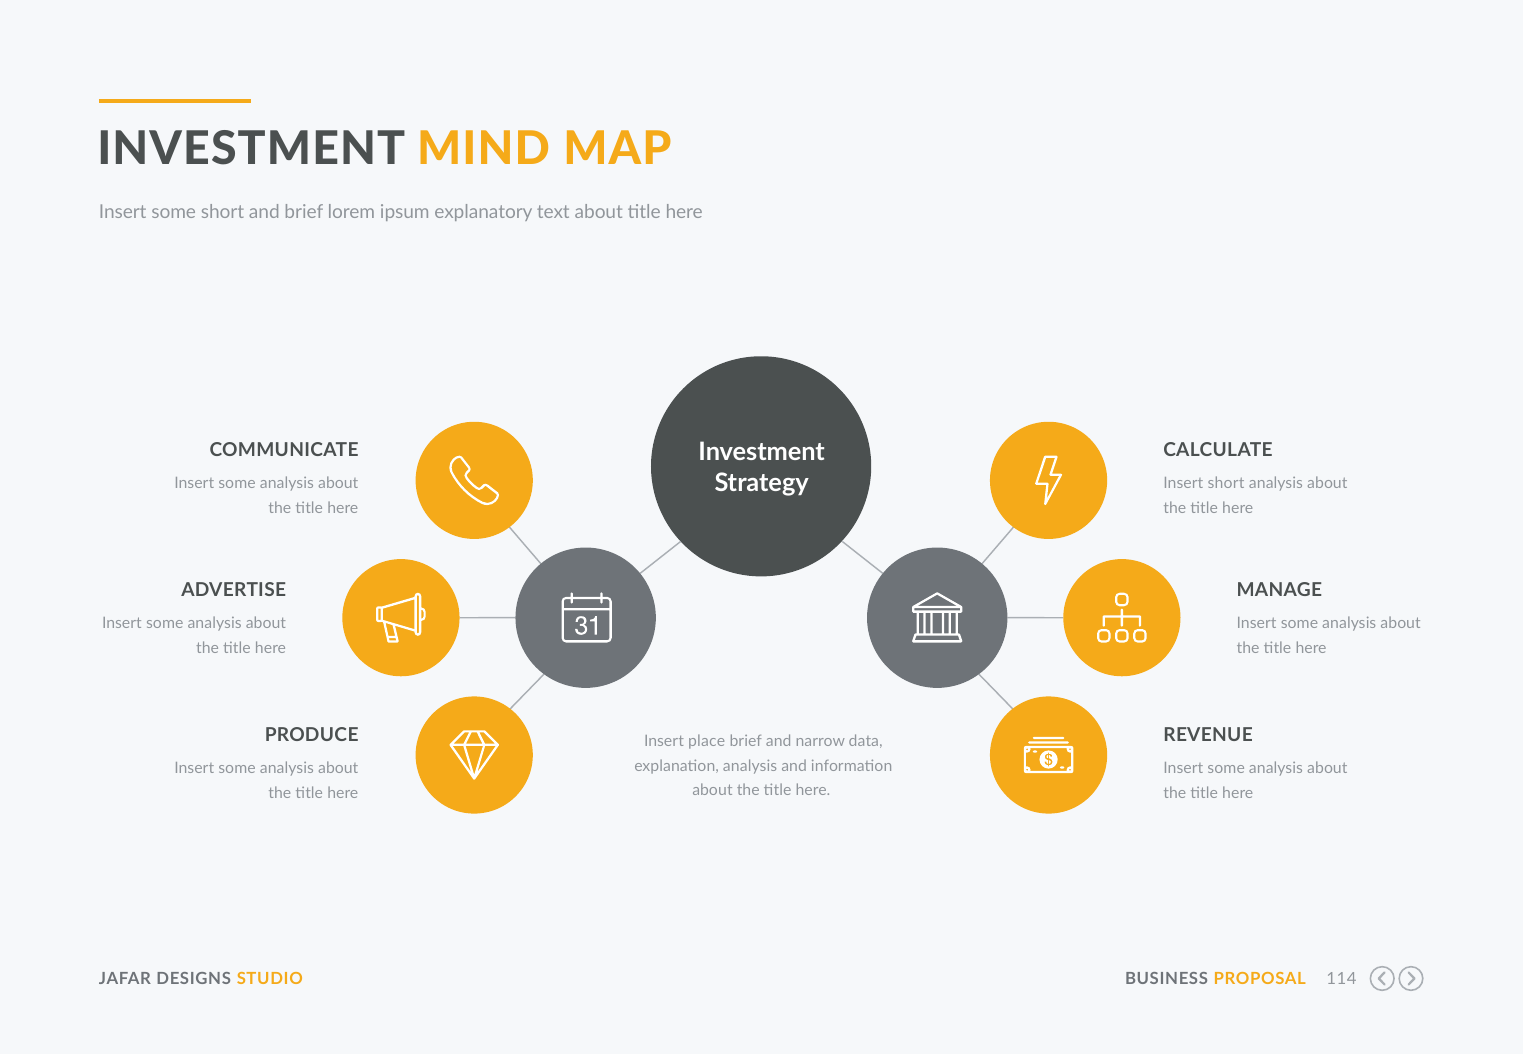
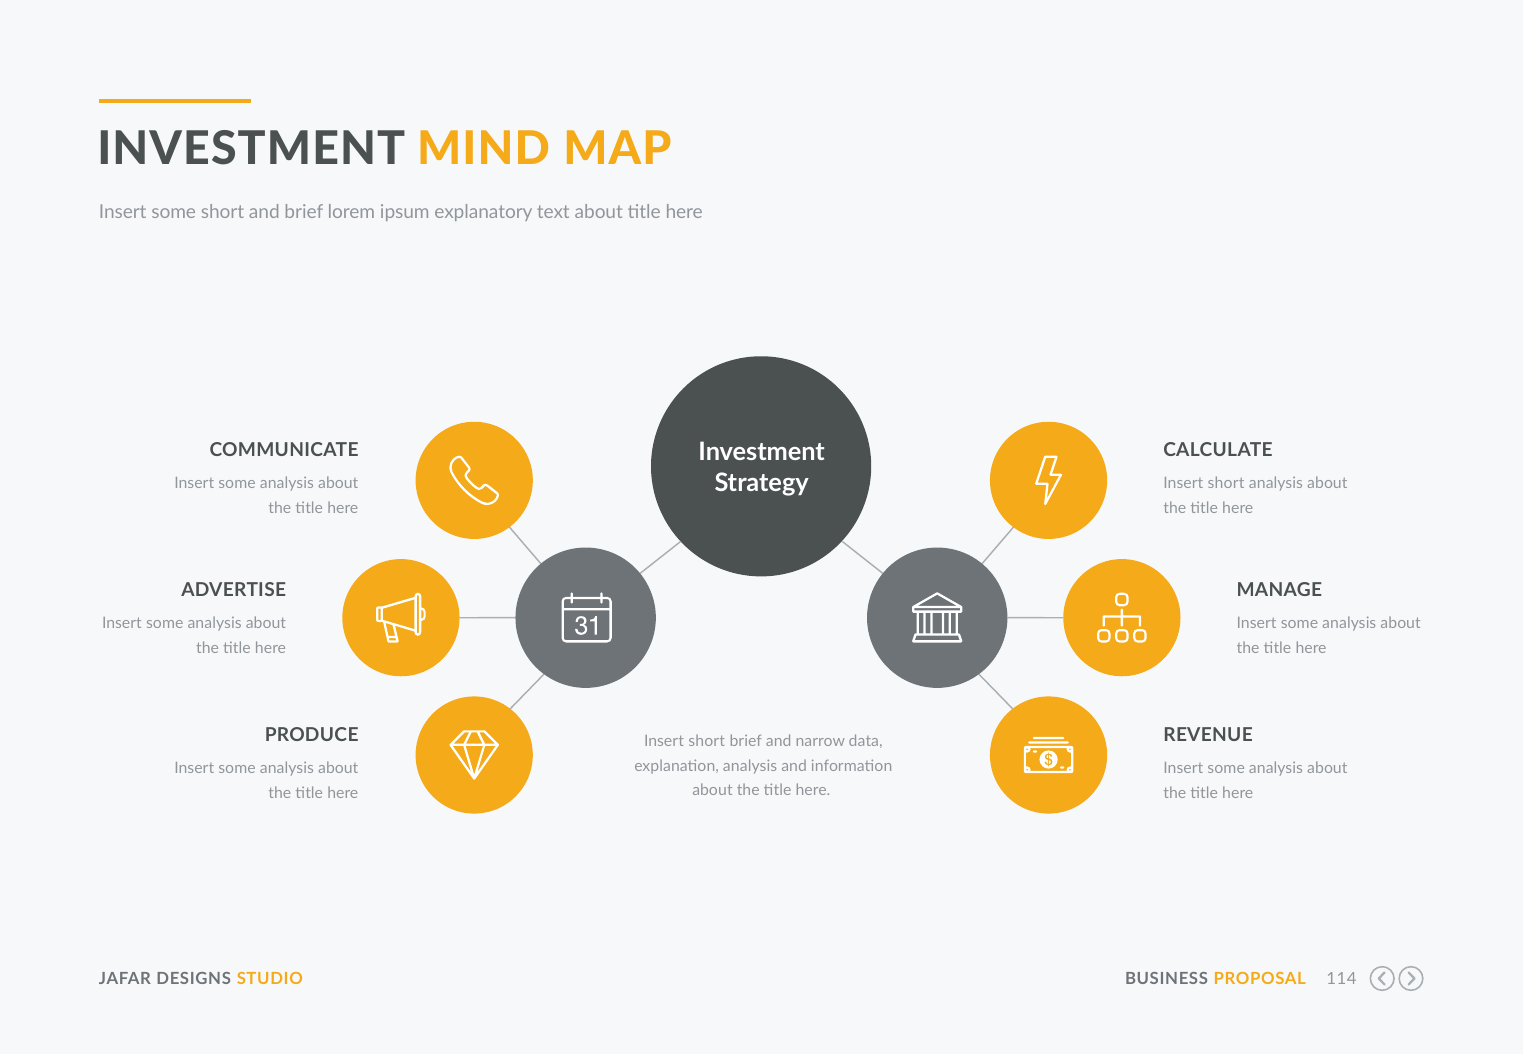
place: place -> short (707, 742)
